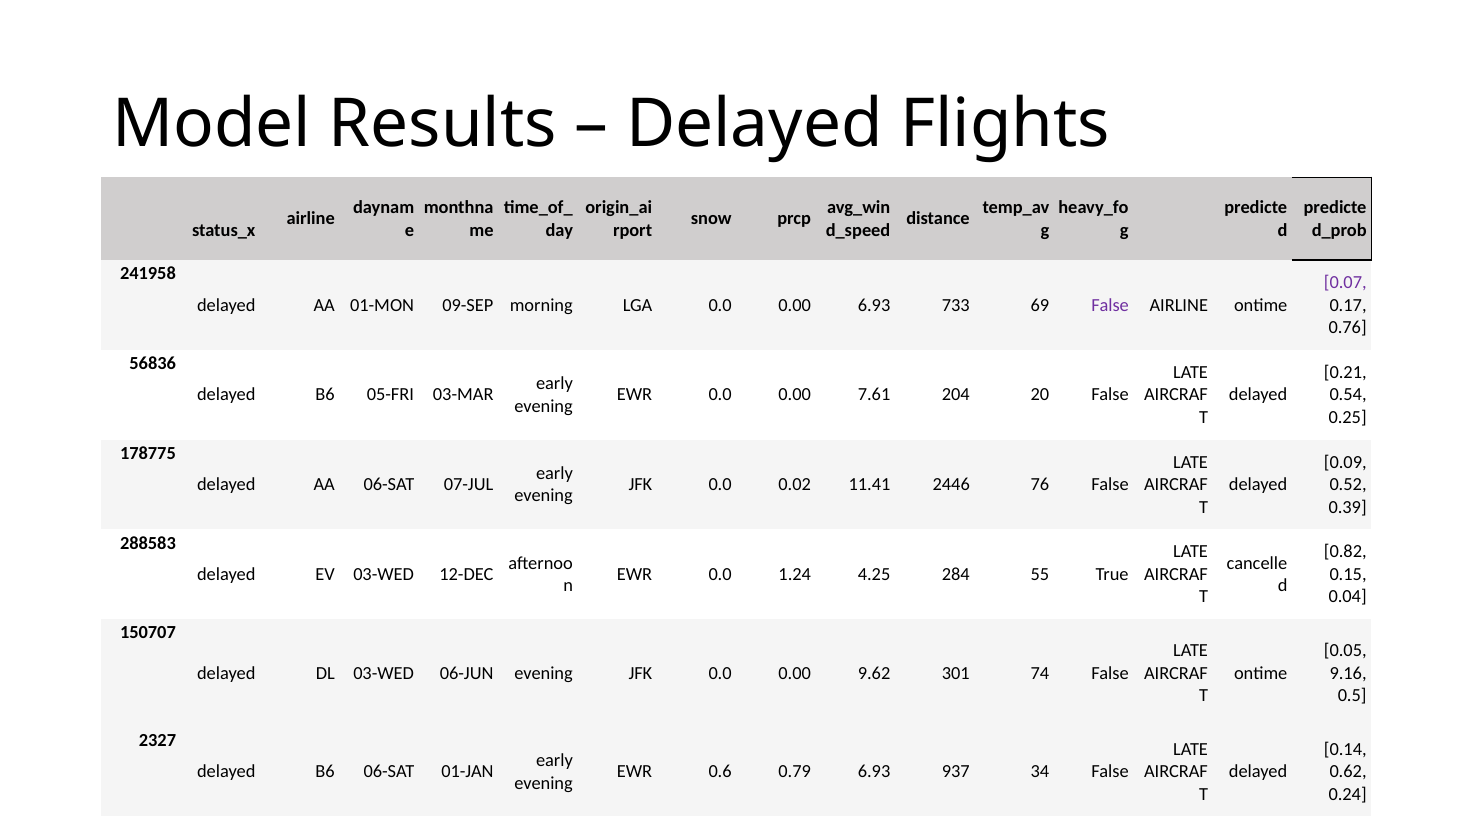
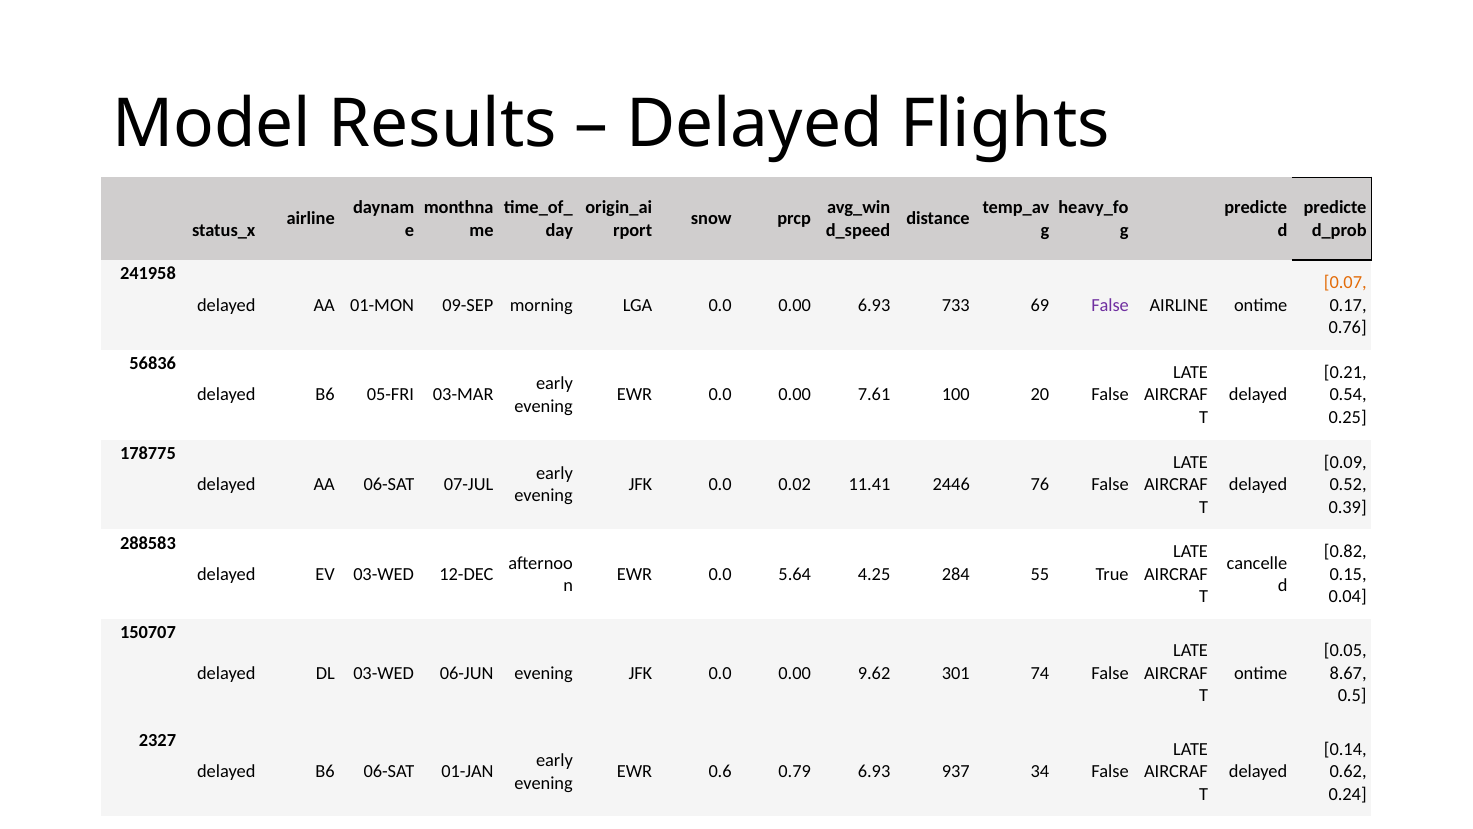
0.07 colour: purple -> orange (1345, 282)
204: 204 -> 100 (956, 395)
1.24: 1.24 -> 5.64 (795, 574)
9.16: 9.16 -> 8.67 (1348, 673)
